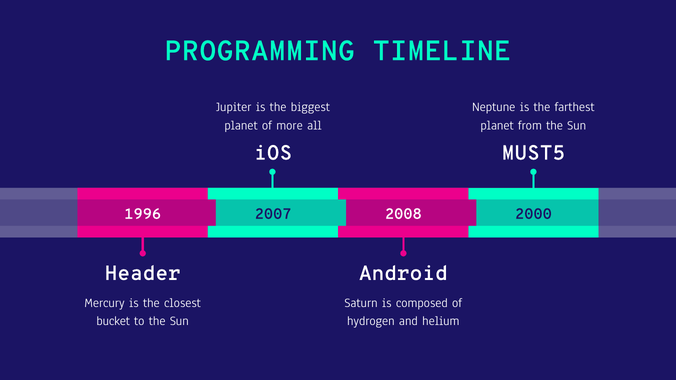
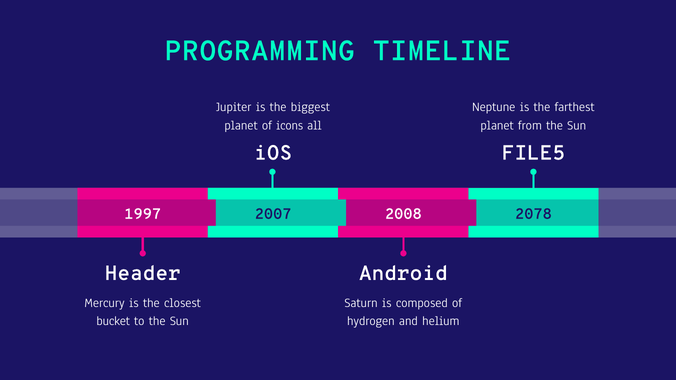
more: more -> icons (290, 125)
MUST5: MUST5 -> FILE5 (533, 153)
1996: 1996 -> 1997 (143, 214)
2000: 2000 -> 2078 (533, 214)
